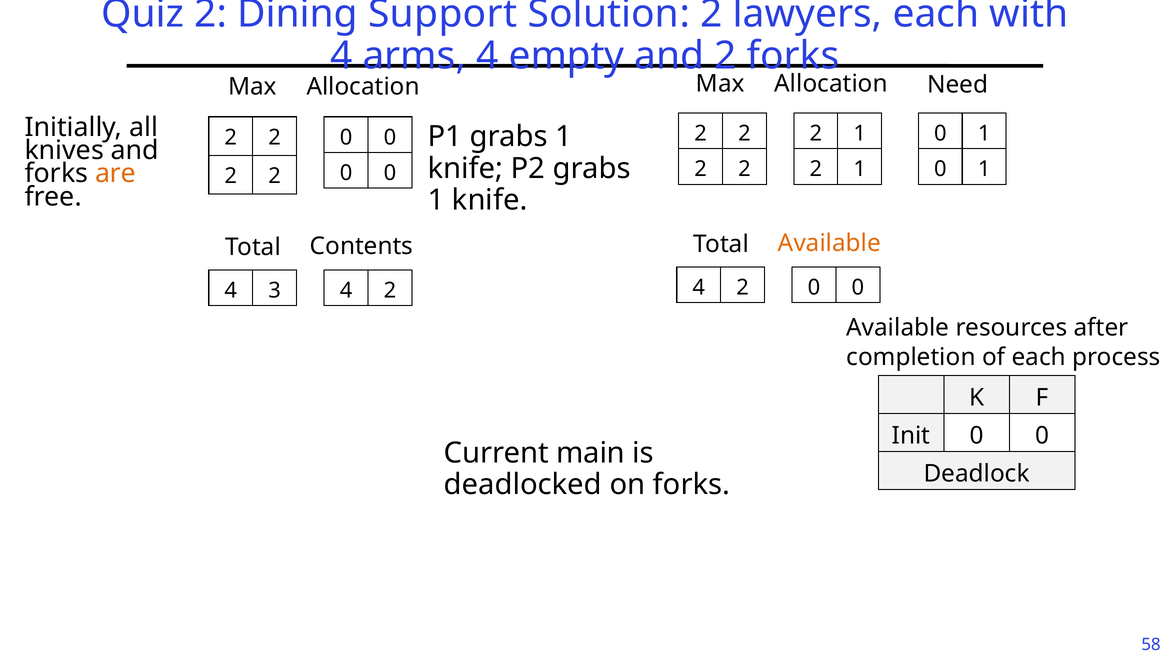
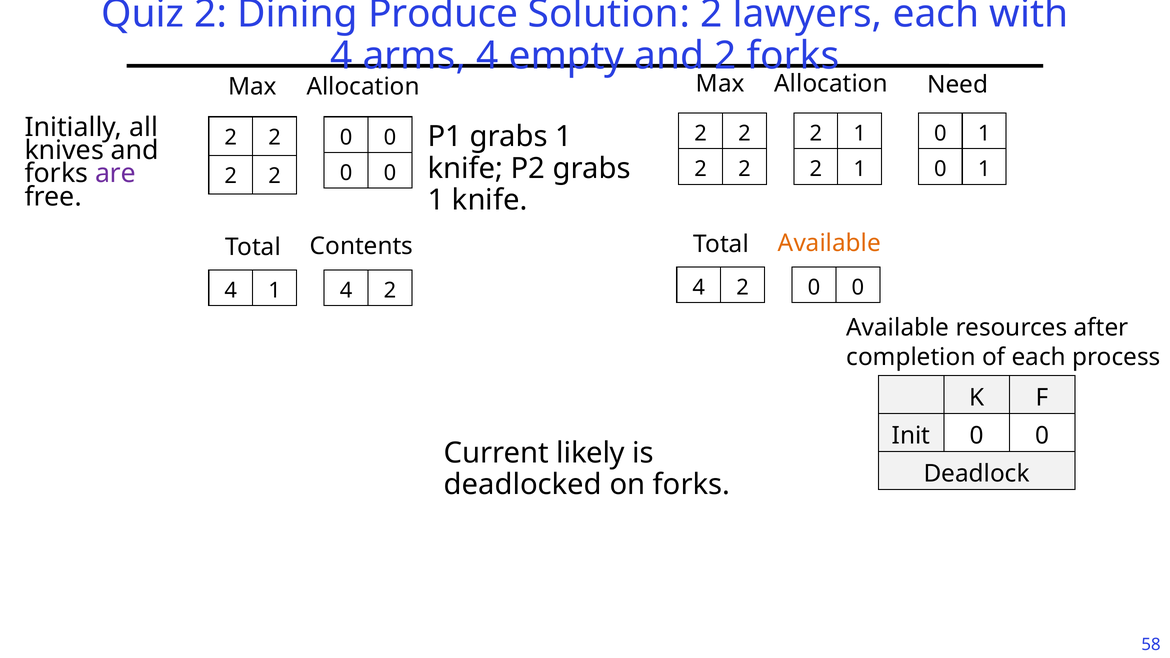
Support: Support -> Produce (443, 14)
are colour: orange -> purple (115, 174)
4 3: 3 -> 1 (275, 291)
main: main -> likely (591, 453)
